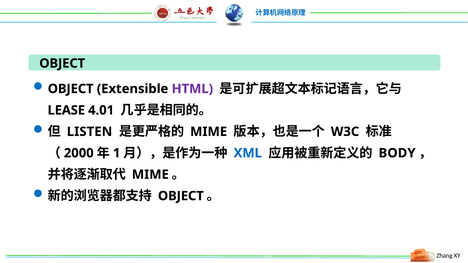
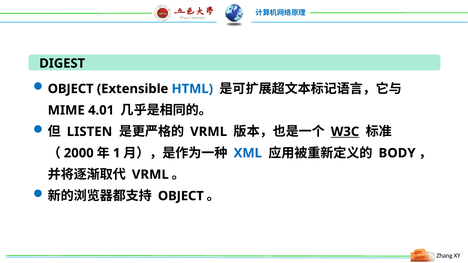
OBJECT: OBJECT -> DIGEST (62, 63)
HTML colour: purple -> blue (192, 89)
LEASE: LEASE -> MIME (66, 110)
MIME: MIME -> VRML (209, 132)
W3C underline: none -> present (345, 132)
MIME: MIME -> VRML (150, 175)
